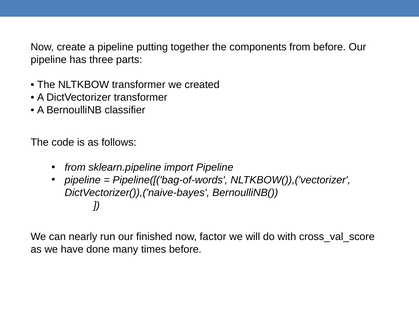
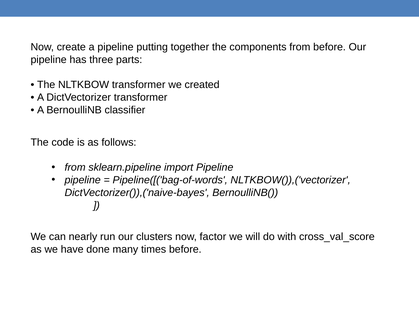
finished: finished -> clusters (154, 237)
